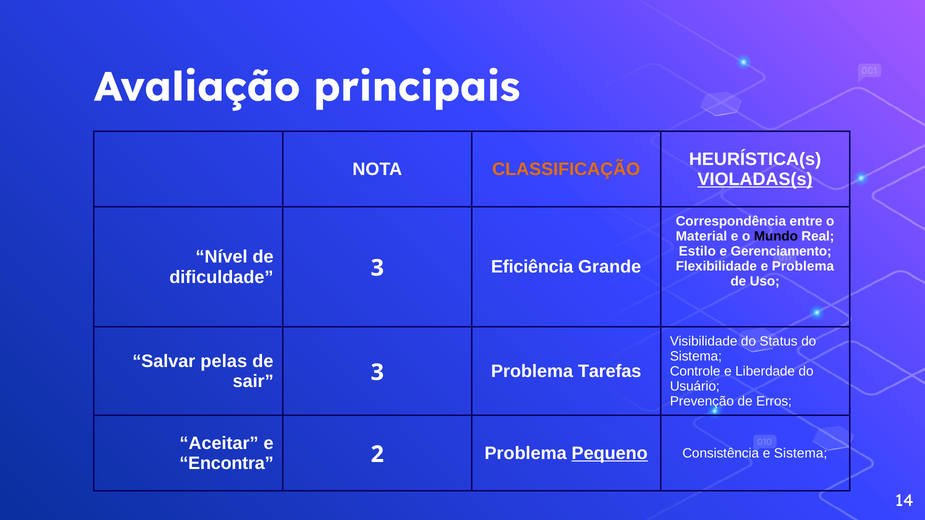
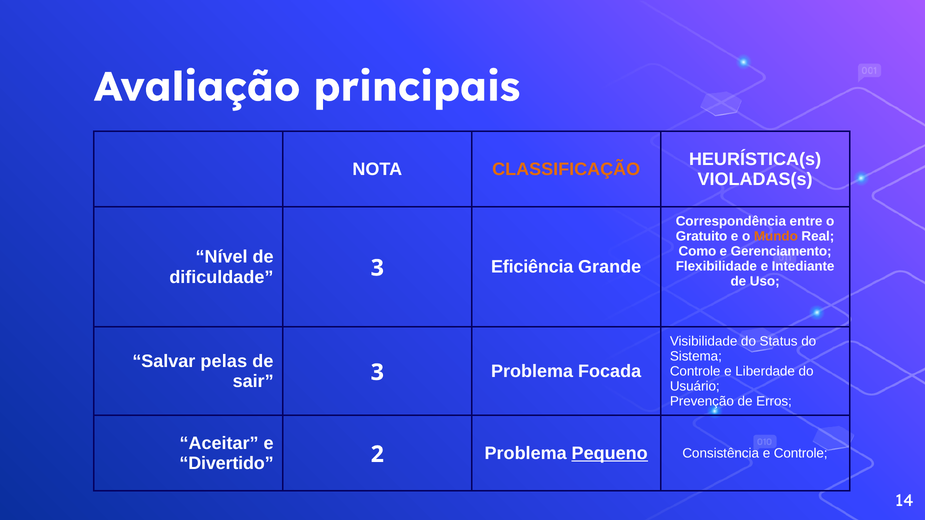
VIOLADAS(s underline: present -> none (755, 180)
Material: Material -> Gratuito (702, 236)
Mundo colour: black -> orange (776, 236)
Estilo: Estilo -> Como (697, 251)
e Problema: Problema -> Intediante (803, 266)
Tarefas: Tarefas -> Focada (610, 372)
Encontra: Encontra -> Divertido (227, 464)
e Sistema: Sistema -> Controle (801, 454)
